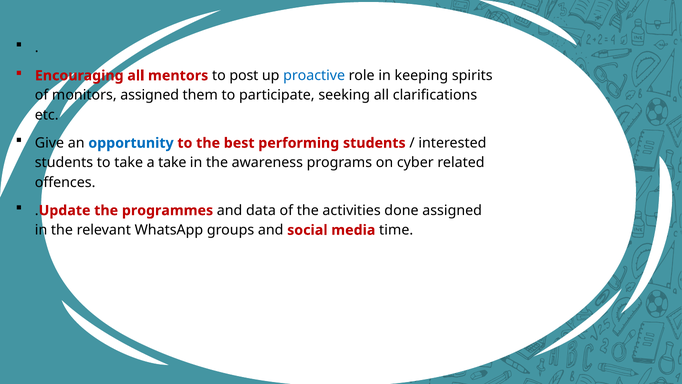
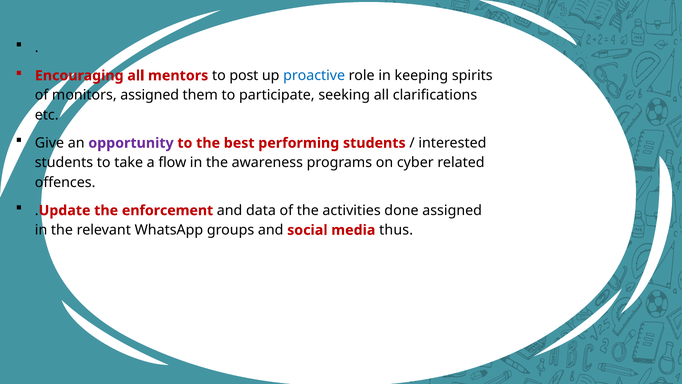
opportunity colour: blue -> purple (131, 143)
a take: take -> flow (172, 163)
programmes: programmes -> enforcement (168, 210)
time: time -> thus (396, 230)
